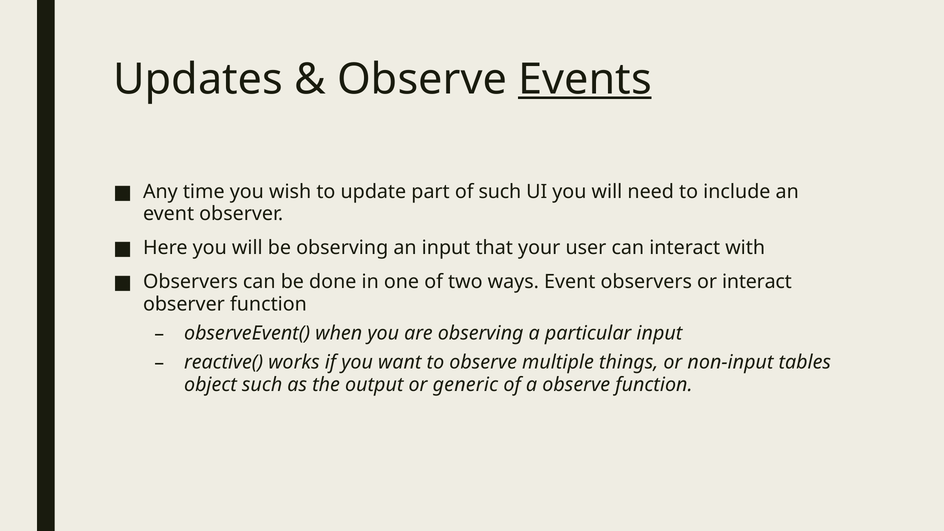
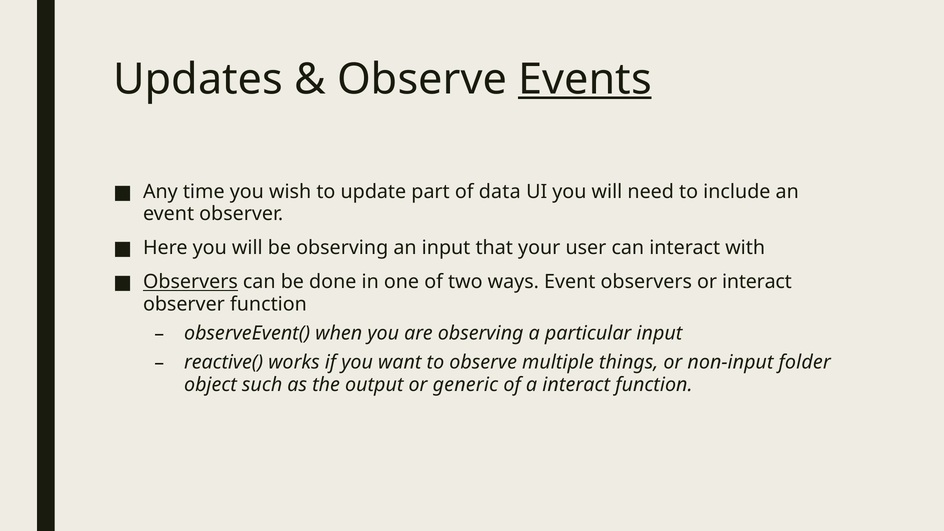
of such: such -> data (500, 192)
Observers underline: none -> present (190, 282)
tables: tables -> folder (805, 362)
a observe: observe -> interact (576, 385)
